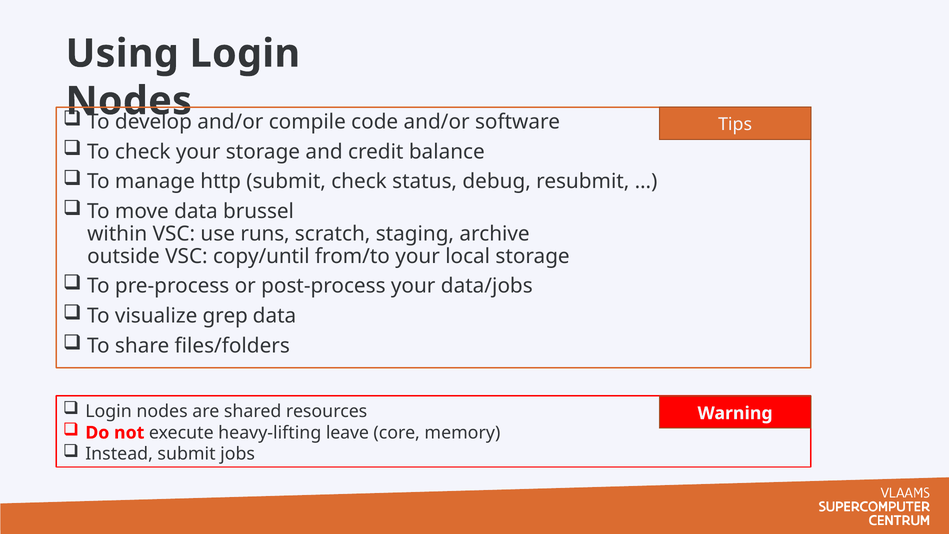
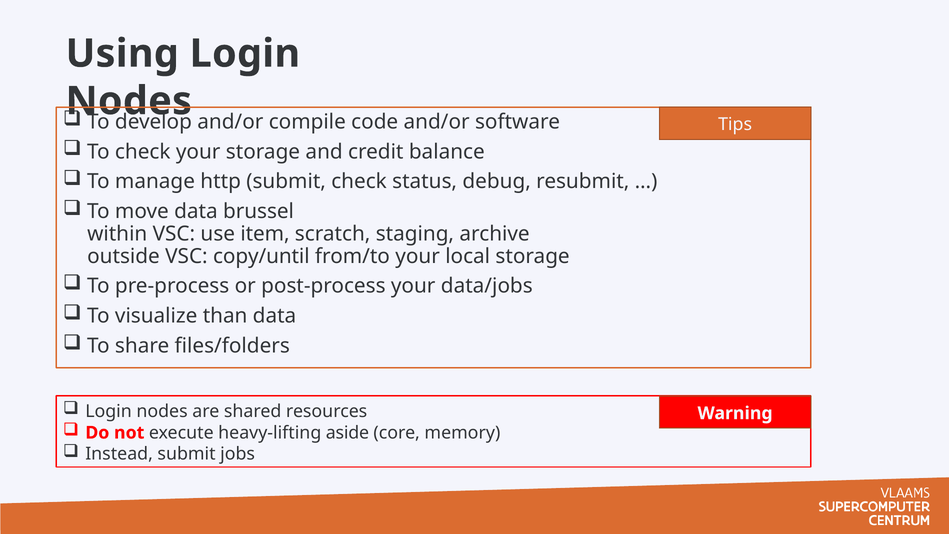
runs: runs -> item (265, 234)
grep: grep -> than (225, 316)
leave: leave -> aside (347, 433)
